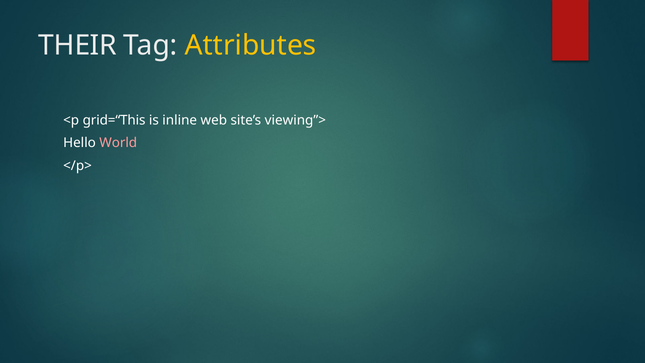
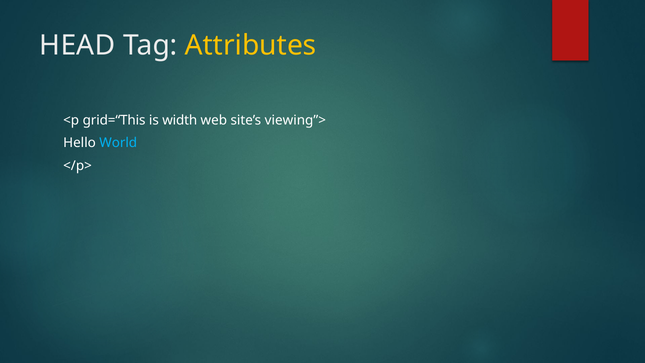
THEIR: THEIR -> HEAD (77, 45)
inline: inline -> width (180, 120)
World colour: pink -> light blue (118, 143)
